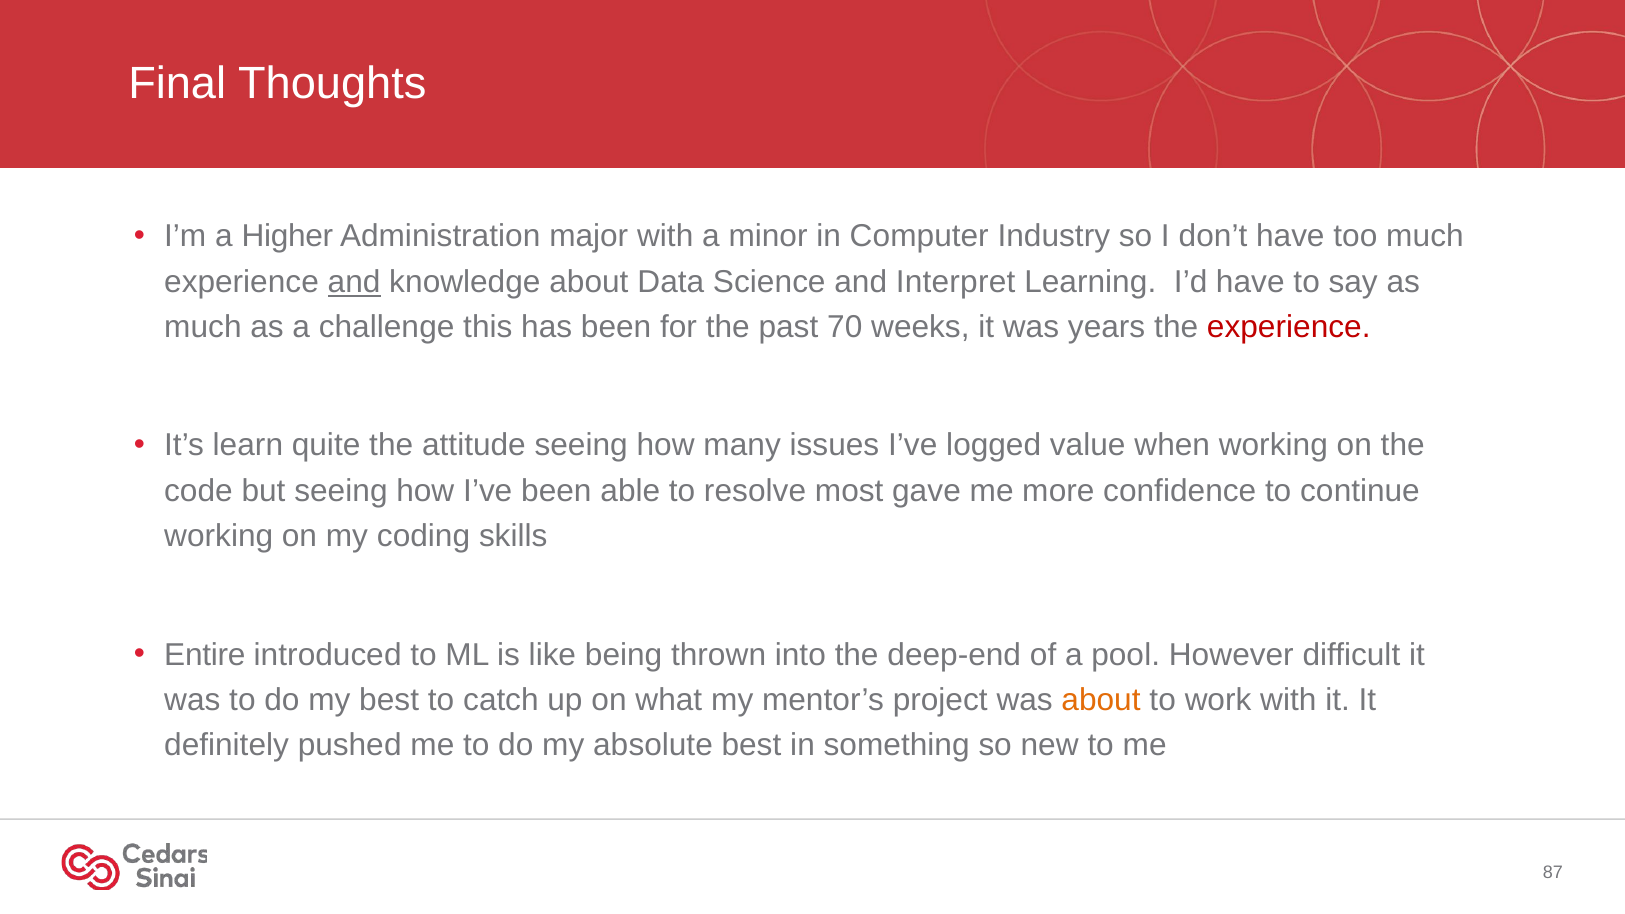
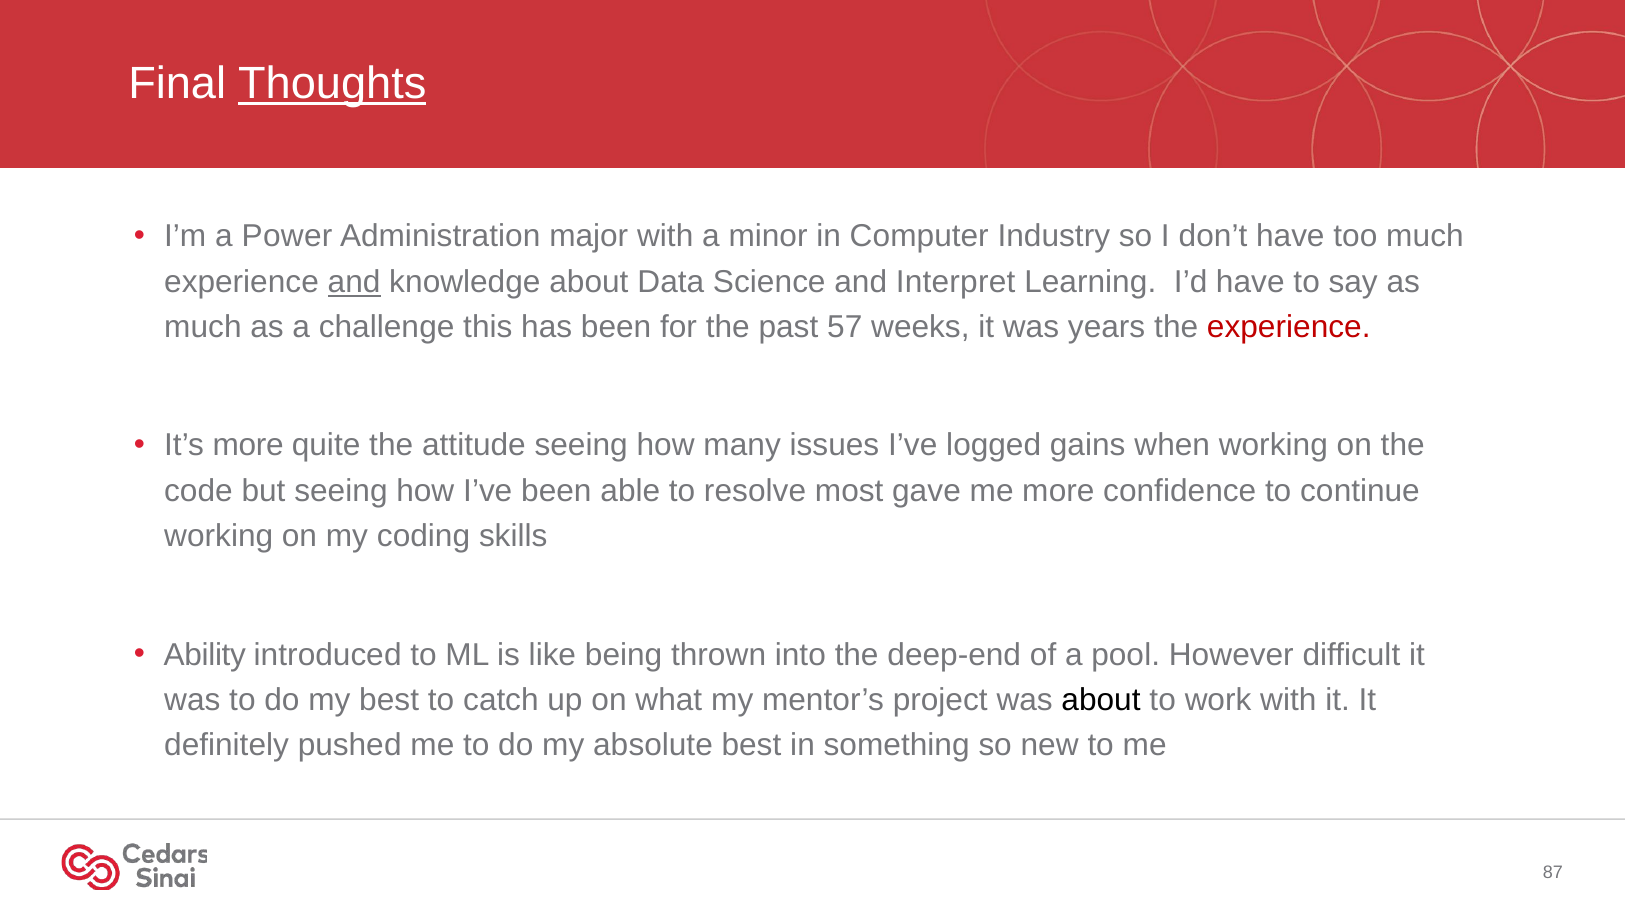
Thoughts underline: none -> present (332, 84)
Higher: Higher -> Power (287, 237)
70: 70 -> 57 (845, 327)
It’s learn: learn -> more (248, 446)
value: value -> gains (1088, 446)
Entire: Entire -> Ability (205, 655)
about colour: orange -> black (1101, 700)
